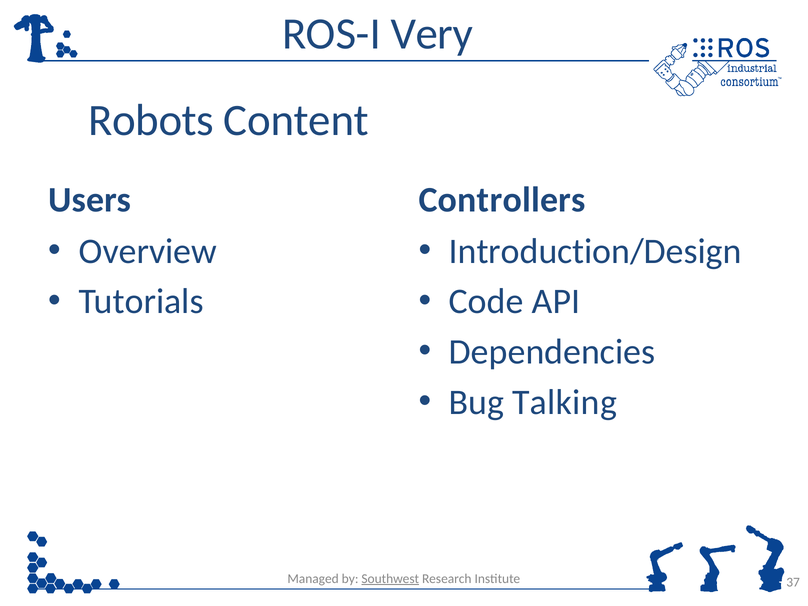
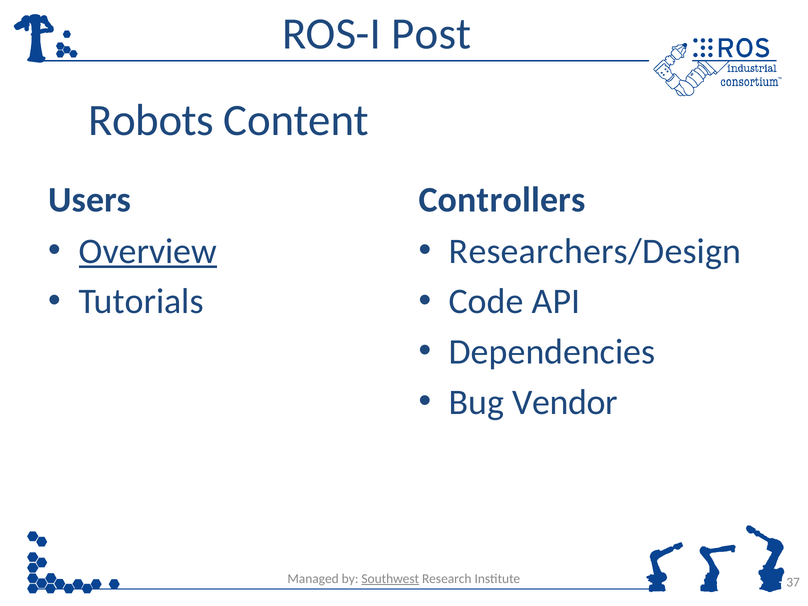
Very: Very -> Post (431, 34)
Overview underline: none -> present (148, 251)
Introduction/Design: Introduction/Design -> Researchers/Design (595, 251)
Talking: Talking -> Vendor (565, 402)
